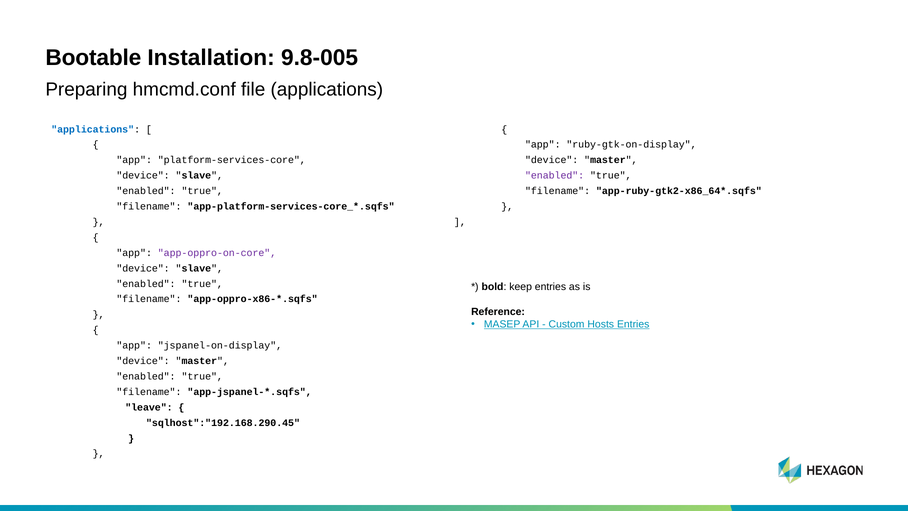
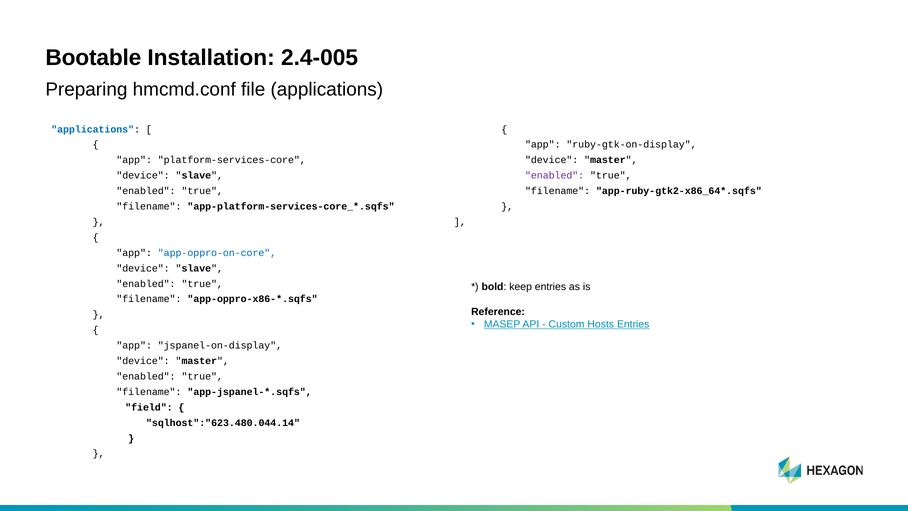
9.8-005: 9.8-005 -> 2.4-005 (320, 58)
app-oppro-on-core colour: purple -> blue (217, 253)
leave: leave -> field (149, 407)
sqlhost":"192.168.290.45: sqlhost":"192.168.290.45 -> sqlhost":"623.480.044.14 (223, 423)
